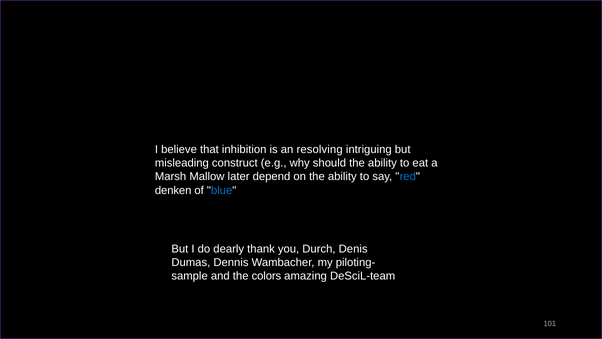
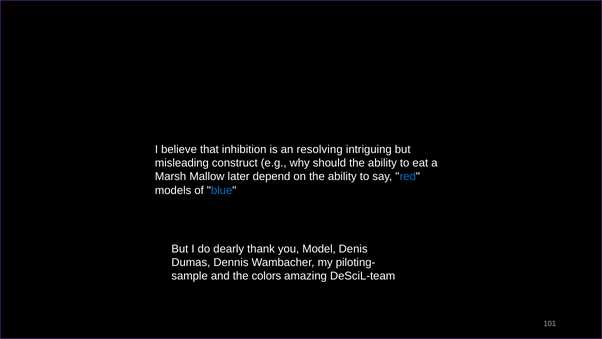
denken: denken -> models (173, 190)
Durch: Durch -> Model (319, 249)
